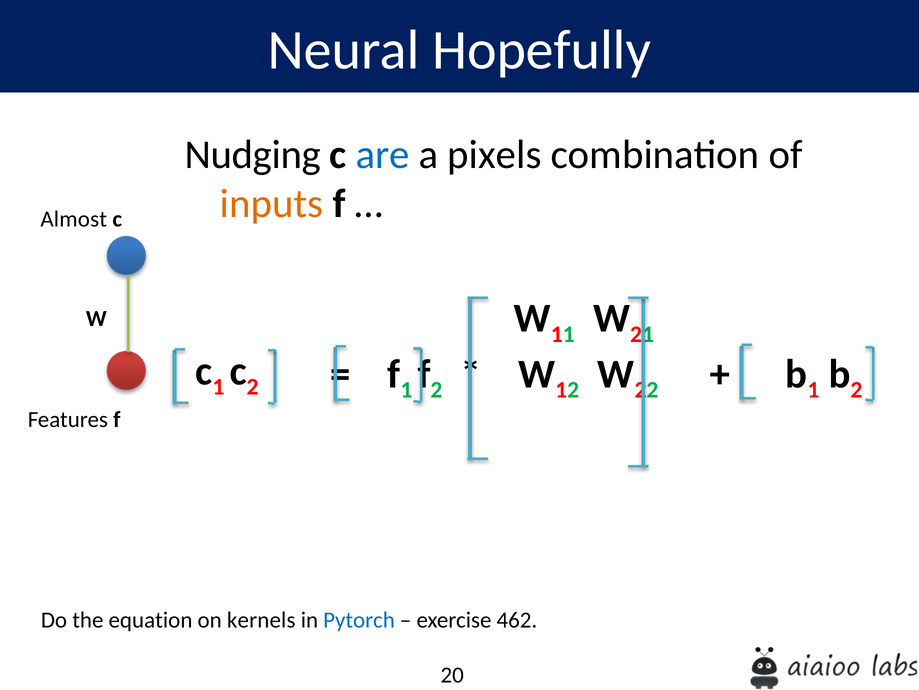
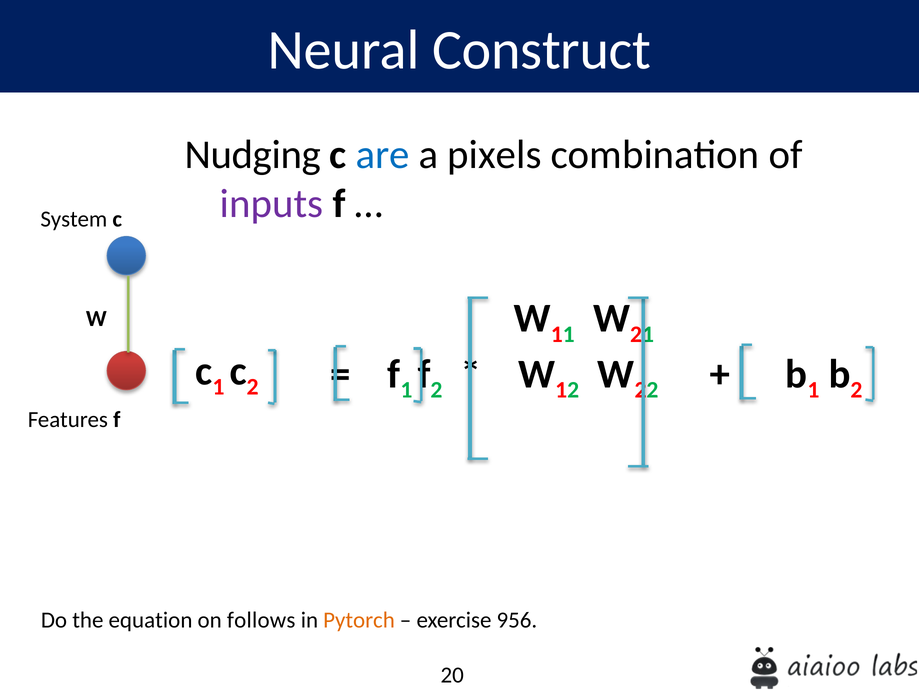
Hopefully: Hopefully -> Construct (542, 50)
inputs colour: orange -> purple (271, 204)
Almost: Almost -> System (74, 219)
kernels: kernels -> follows (261, 620)
Pytorch colour: blue -> orange (359, 620)
462: 462 -> 956 (517, 620)
